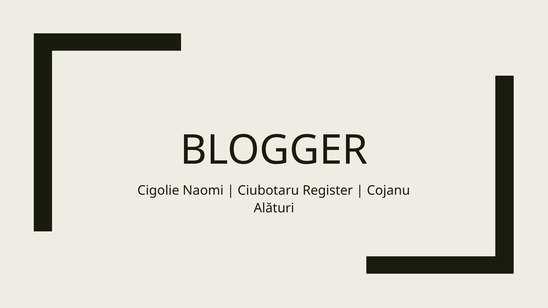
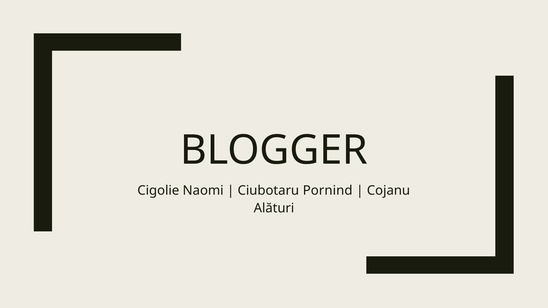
Register: Register -> Pornind (328, 191)
